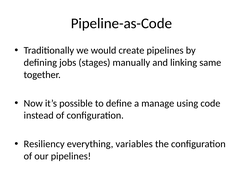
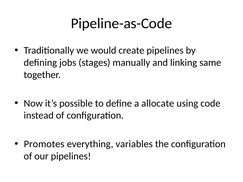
manage: manage -> allocate (158, 103)
Resiliency: Resiliency -> Promotes (44, 144)
